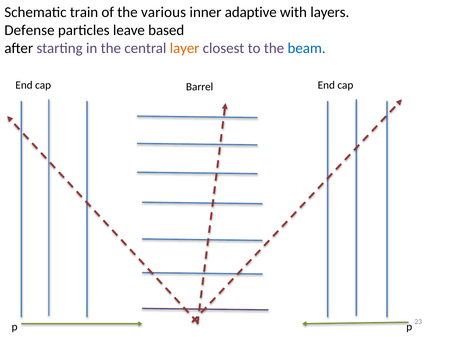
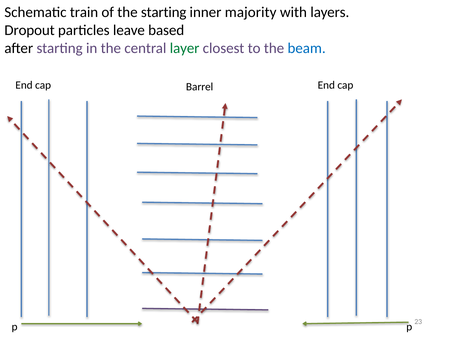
the various: various -> starting (164, 12)
adaptive: adaptive -> majority (251, 12)
Defense: Defense -> Dropout (30, 30)
layer colour: orange -> green (185, 48)
